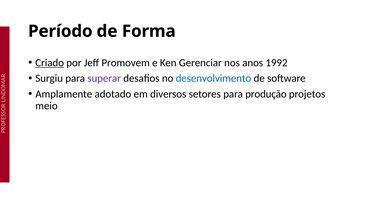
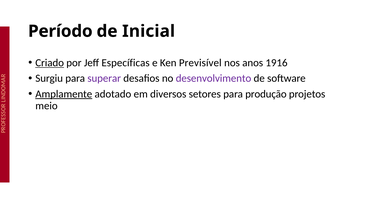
Forma: Forma -> Inicial (149, 31)
Promovem: Promovem -> Específicas (126, 63)
Gerenciar: Gerenciar -> Previsível (200, 63)
1992: 1992 -> 1916 (277, 63)
desenvolvimento colour: blue -> purple (214, 78)
Amplamente underline: none -> present (64, 94)
